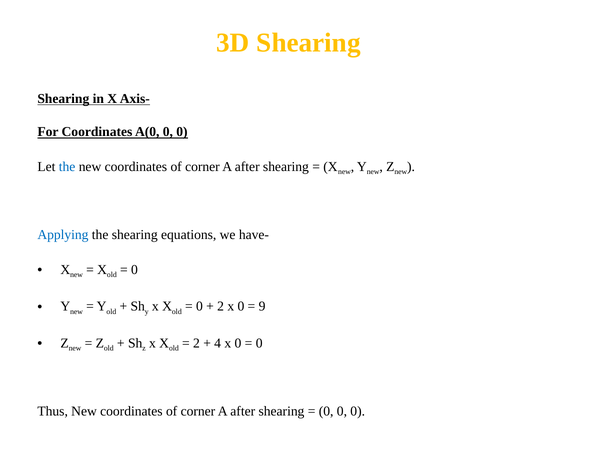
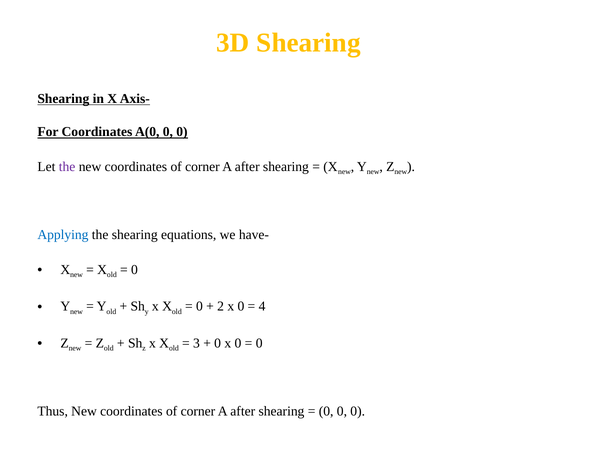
the colour: blue -> purple (67, 167)
9: 9 -> 4 (262, 306)
2: 2 -> 3 (196, 343)
4: 4 -> 0 (218, 343)
